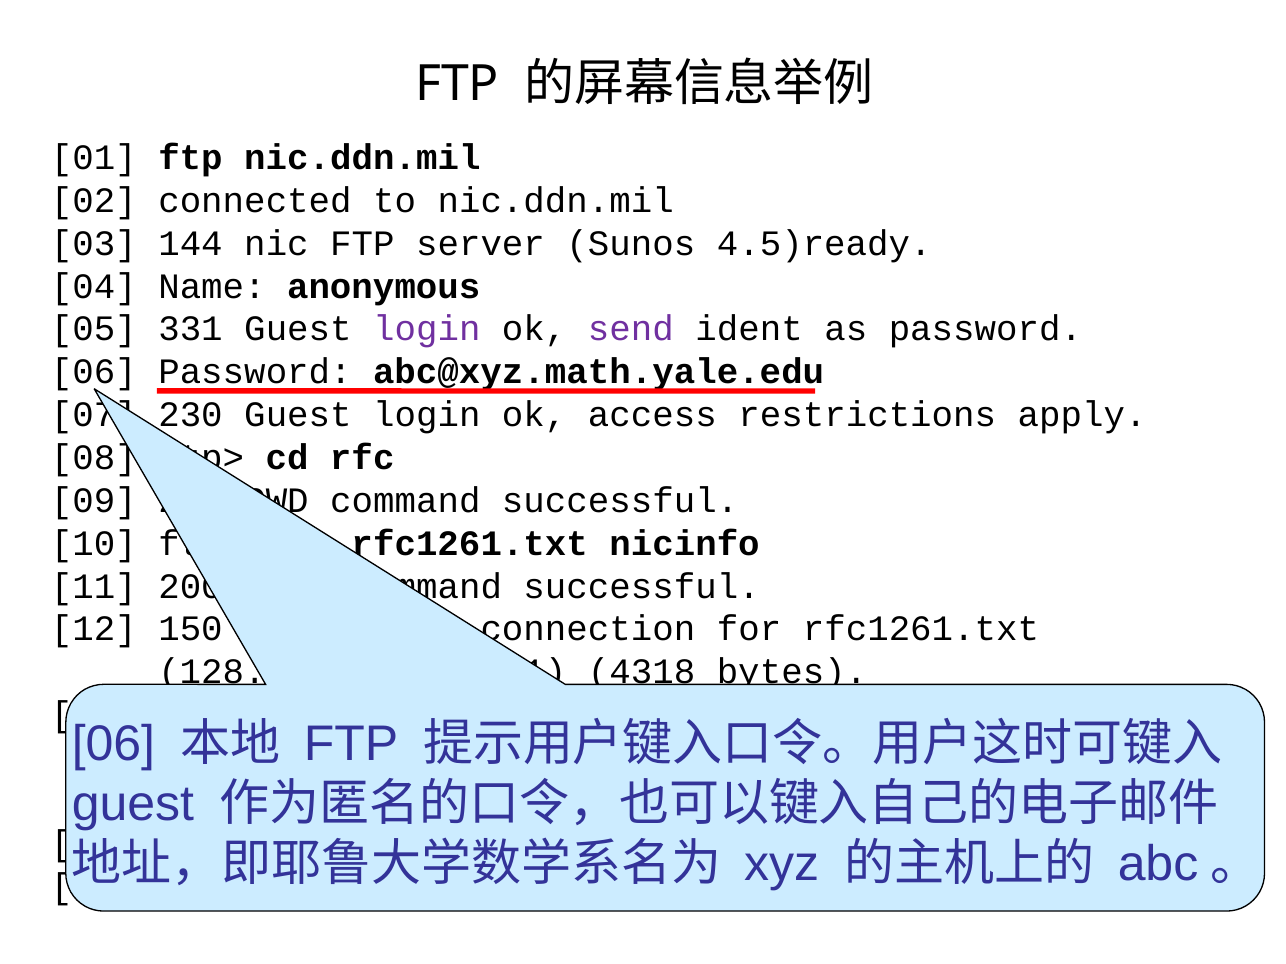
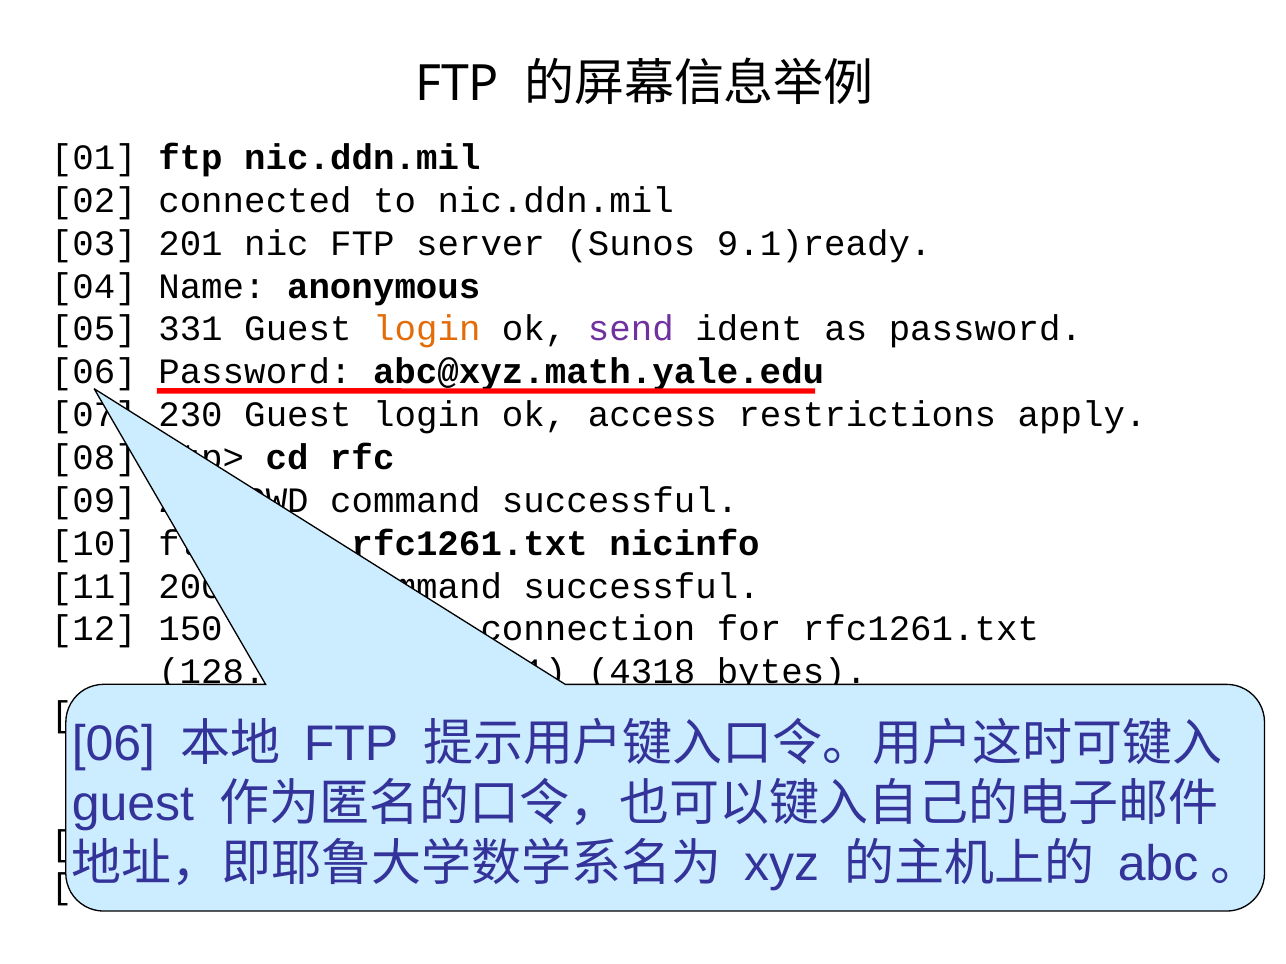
144: 144 -> 201 (191, 244)
4.5)ready: 4.5)ready -> 9.1)ready (824, 244)
login colour: purple -> orange (427, 329)
